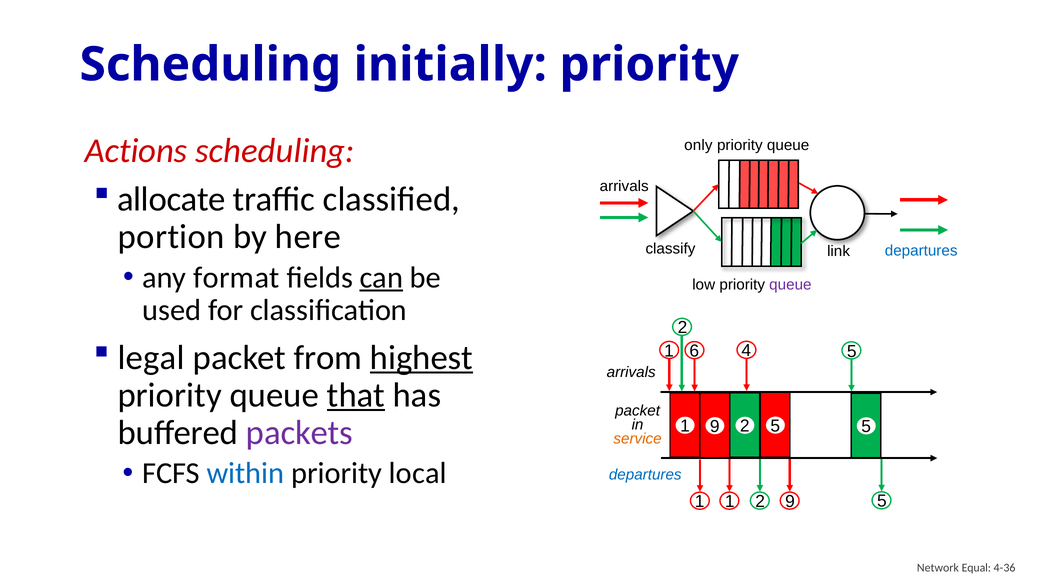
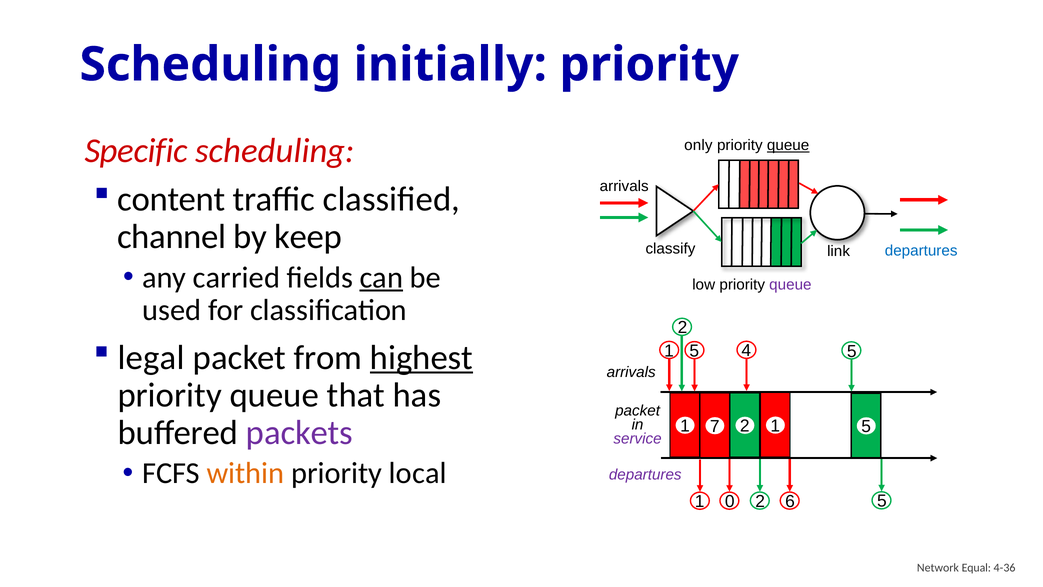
Actions: Actions -> Specific (136, 151)
queue underline: none -> present (788, 145)
allocate: allocate -> content (171, 199)
portion: portion -> channel (172, 237)
here: here -> keep (308, 237)
format: format -> carried (236, 277)
6: 6 -> 5 (694, 351)
that underline: present -> none (356, 395)
1 9: 9 -> 7 (715, 426)
5: 5 -> 1 (775, 426)
service colour: orange -> purple (638, 438)
within colour: blue -> orange (245, 473)
departures colour: blue -> purple (645, 474)
1 1: 1 -> 0 (730, 501)
2 9: 9 -> 6 (790, 501)
